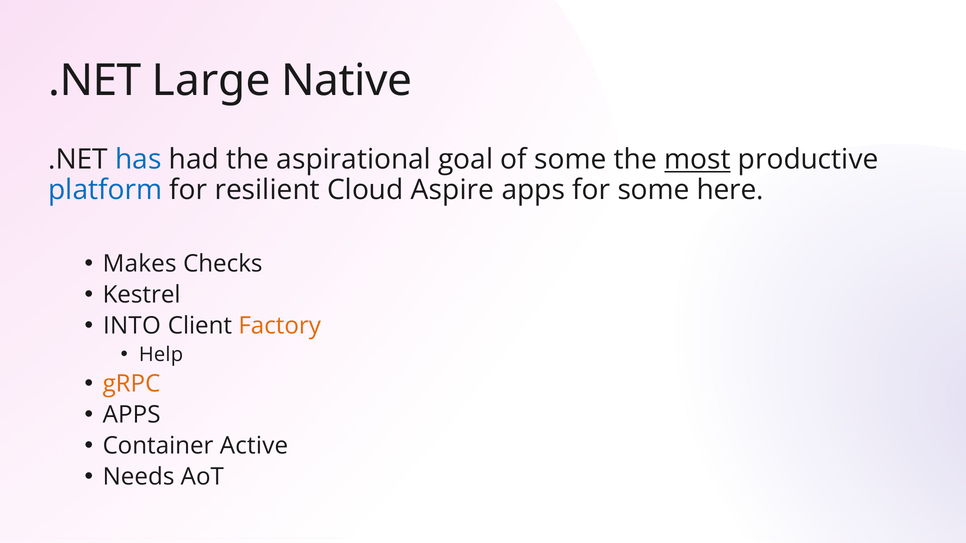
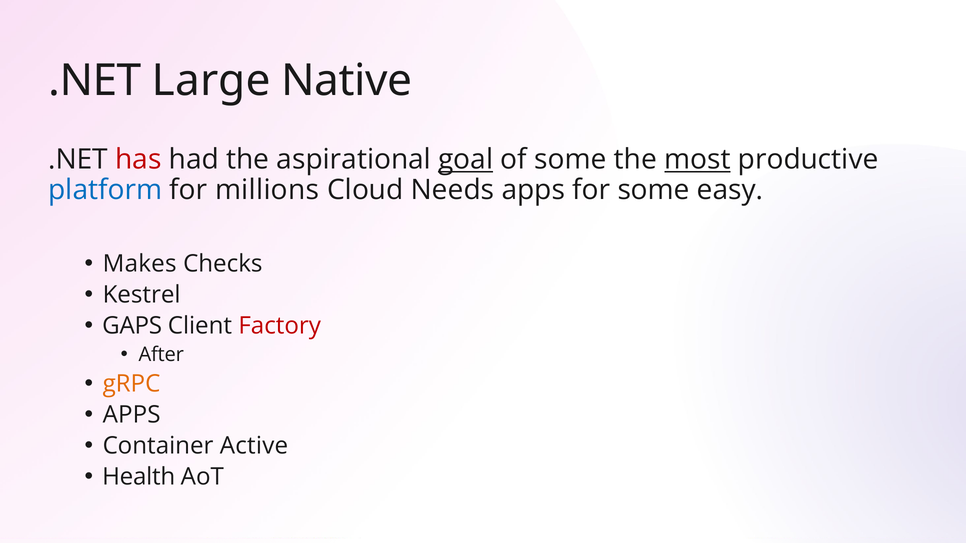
has colour: blue -> red (138, 160)
goal underline: none -> present (466, 160)
resilient: resilient -> millions (267, 190)
Aspire: Aspire -> Needs (453, 190)
here: here -> easy (730, 190)
INTO: INTO -> GAPS (132, 326)
Factory colour: orange -> red (280, 326)
Help: Help -> After (161, 355)
Needs: Needs -> Health (139, 477)
